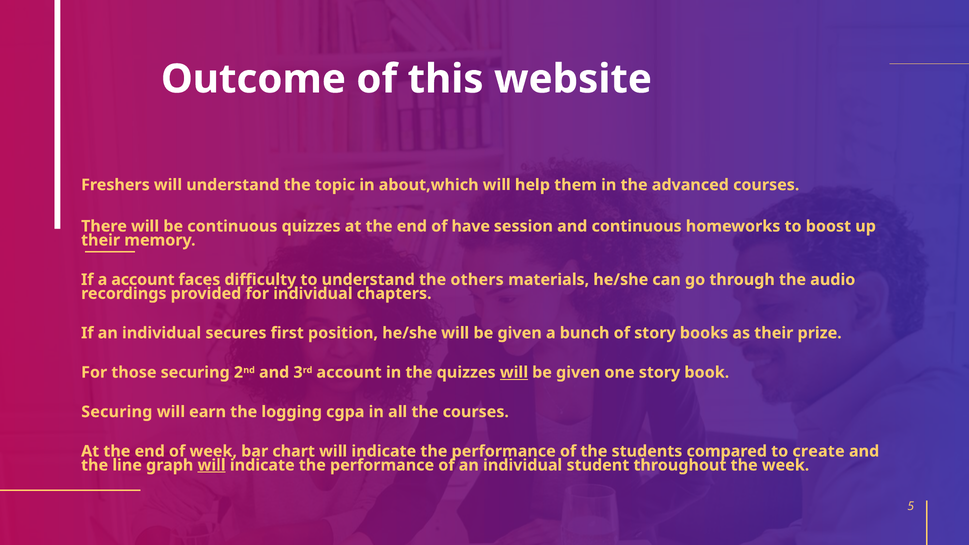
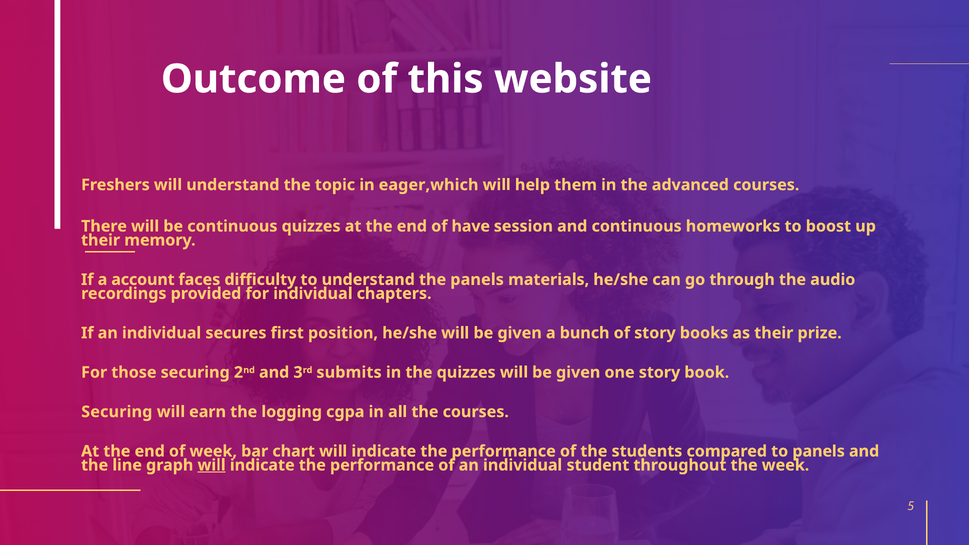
about,which: about,which -> eager,which (429, 185)
the others: others -> panels (477, 280)
3rd account: account -> submits (349, 372)
will underline: present -> none (514, 372)
to create: create -> panels (819, 451)
